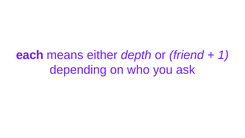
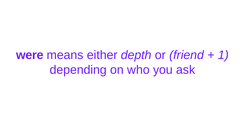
each: each -> were (30, 55)
